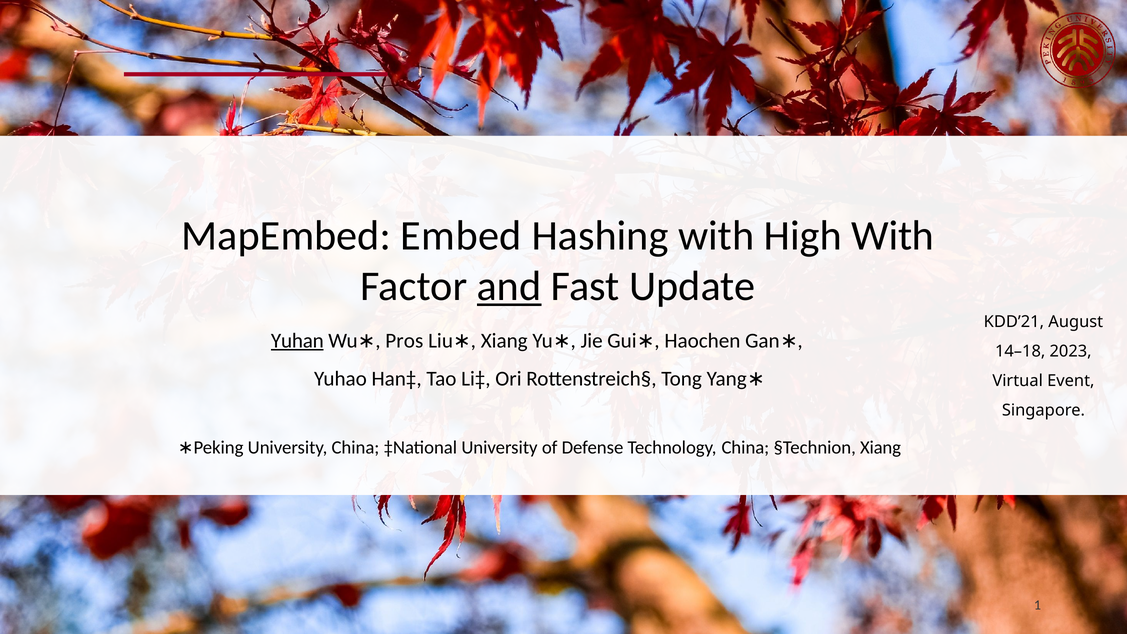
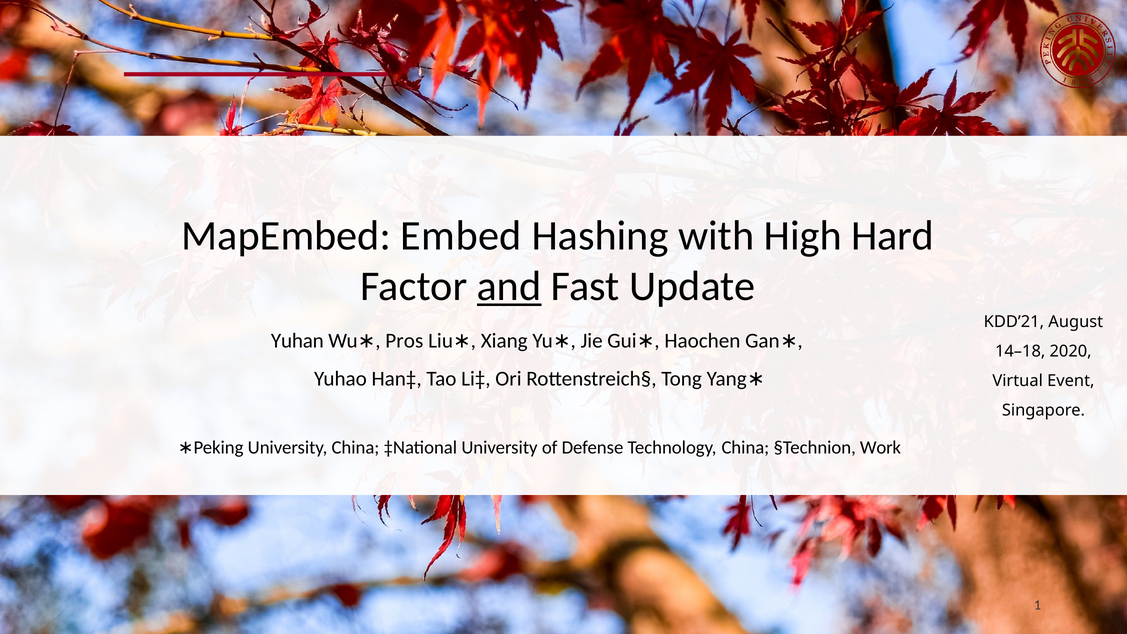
High With: With -> Hard (893, 236)
Yuhan underline: present -> none (297, 341)
2023: 2023 -> 2020 (1071, 351)
§Technion Xiang: Xiang -> Work (880, 448)
